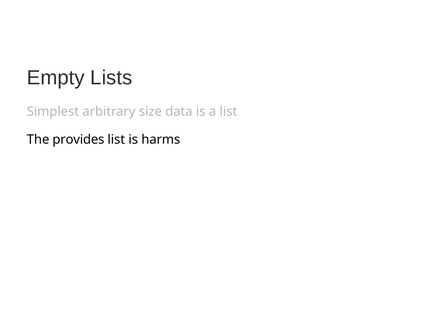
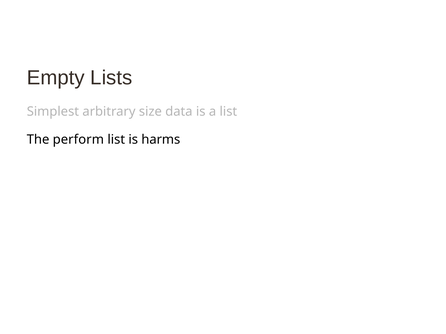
provides: provides -> perform (78, 140)
